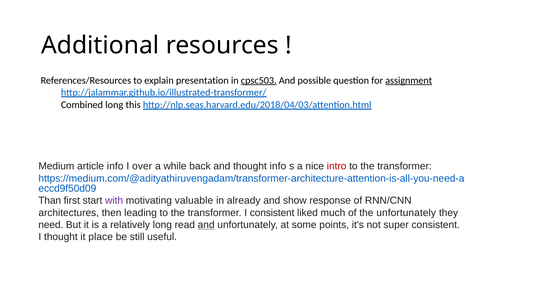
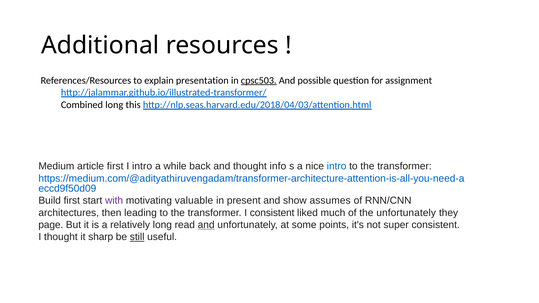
assignment underline: present -> none (409, 80)
article info: info -> first (115, 166)
I over: over -> intro (142, 166)
intro colour: red -> blue (337, 166)
Than: Than -> Build (50, 201)
already: already -> present (244, 201)
response: response -> assumes (330, 201)
need: need -> page (51, 225)
place: place -> sharp (101, 237)
still underline: none -> present (137, 237)
